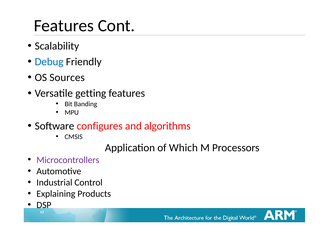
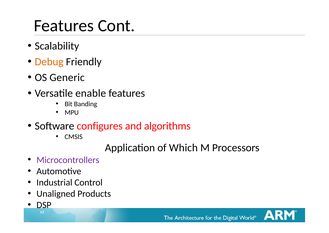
Debug colour: blue -> orange (49, 62)
Sources: Sources -> Generic (67, 77)
getting: getting -> enable (91, 93)
Explaining: Explaining -> Unaligned (56, 193)
